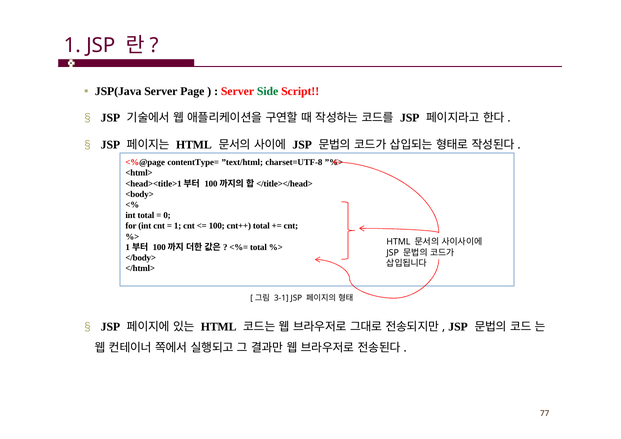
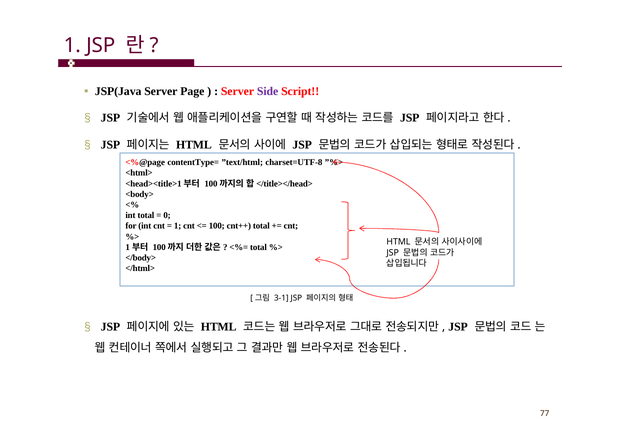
Side colour: green -> purple (268, 91)
